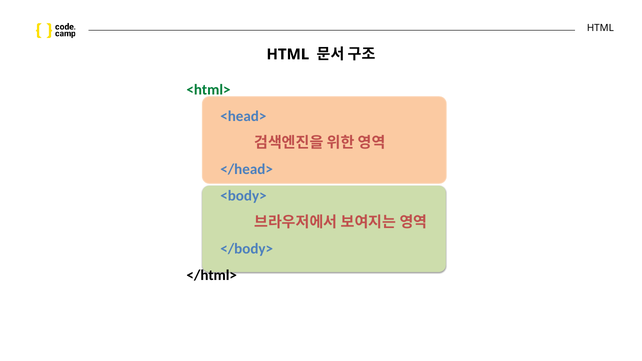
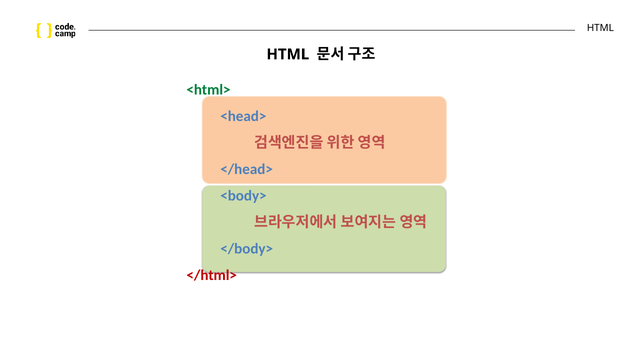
</html> colour: black -> red (212, 275)
